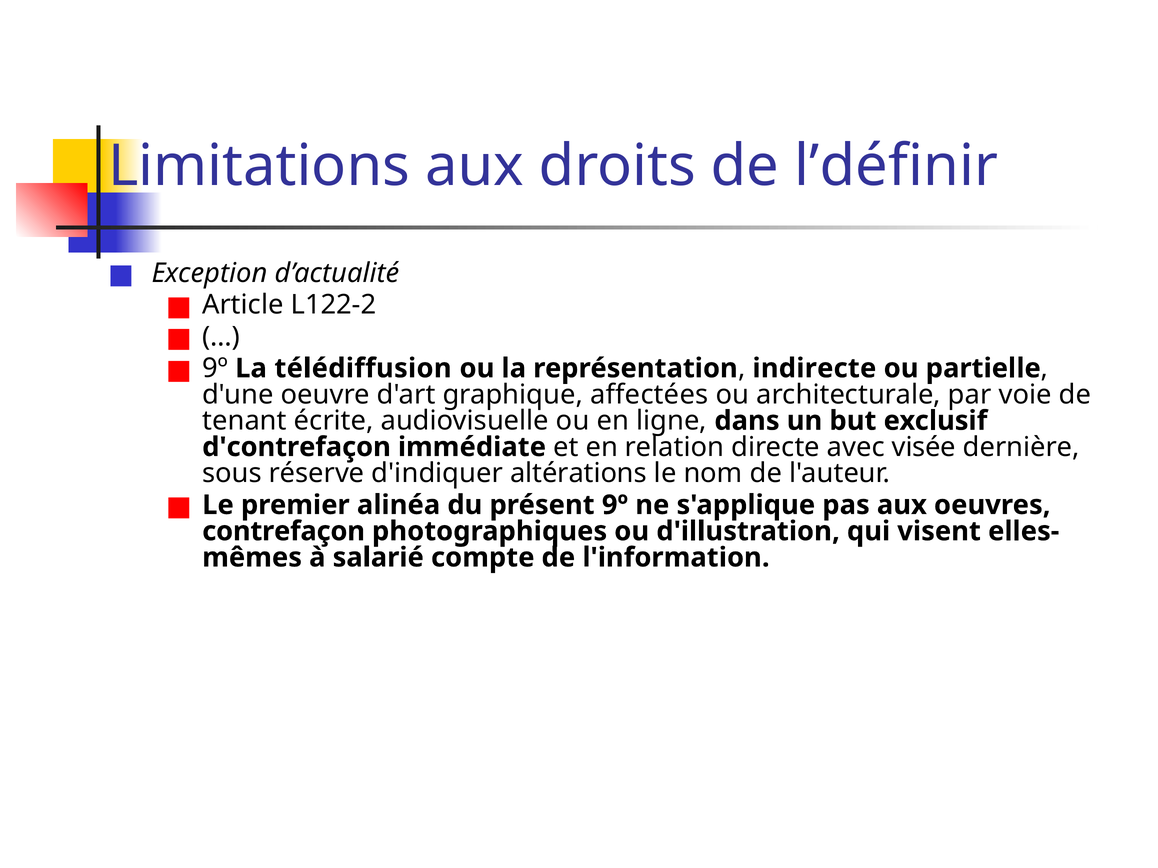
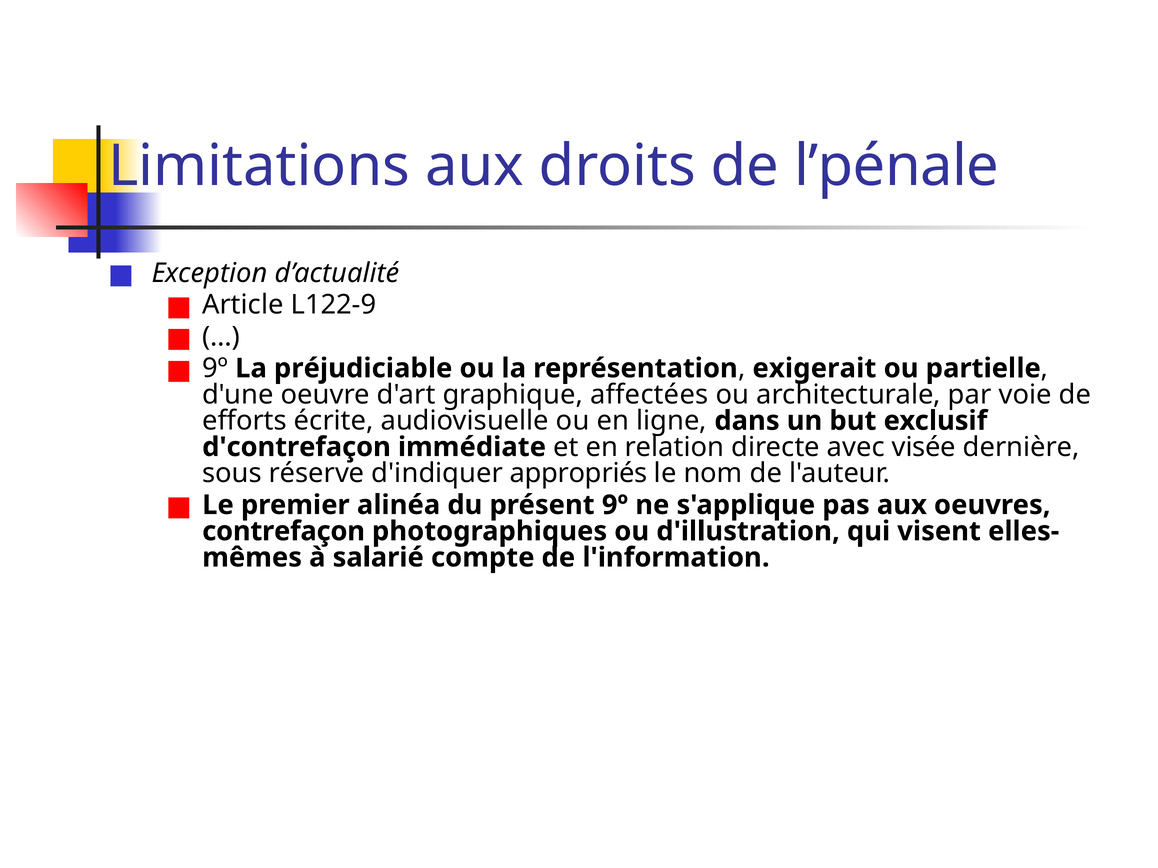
l’définir: l’définir -> l’pénale (897, 166)
L122-2: L122-2 -> L122-9 (334, 305)
télédiffusion: télédiffusion -> préjudiciable (363, 369)
indirecte: indirecte -> exigerait (814, 369)
tenant: tenant -> efforts (245, 421)
altérations: altérations -> appropriés (579, 474)
